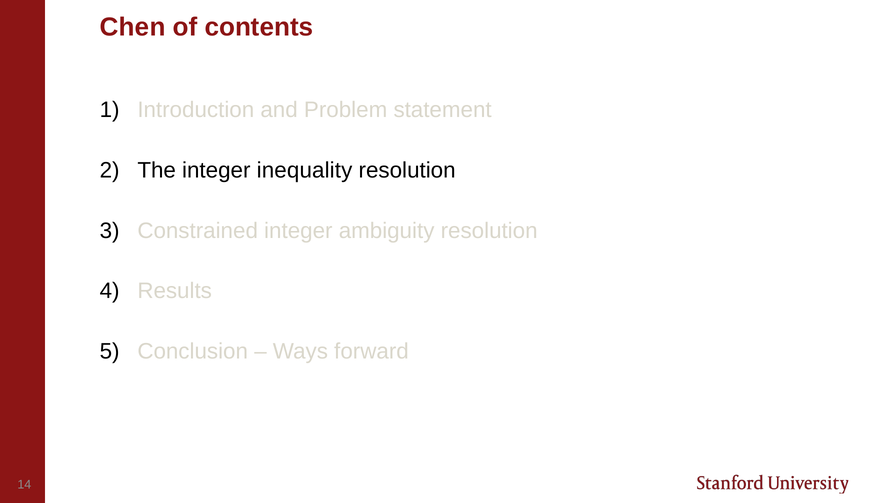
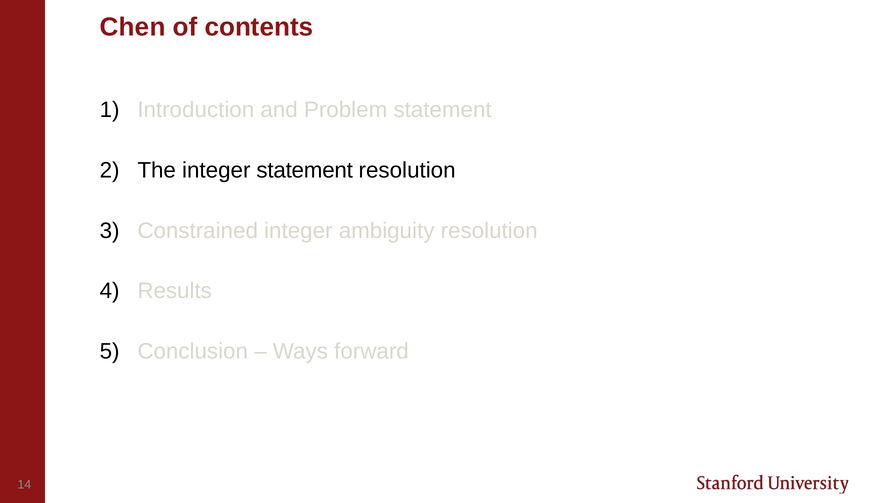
integer inequality: inequality -> statement (305, 171)
